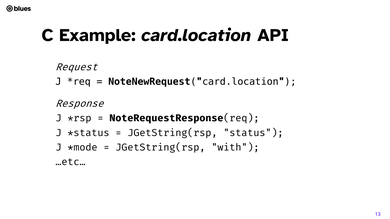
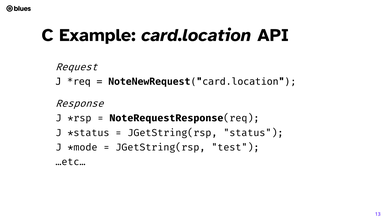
with: with -> test (235, 148)
